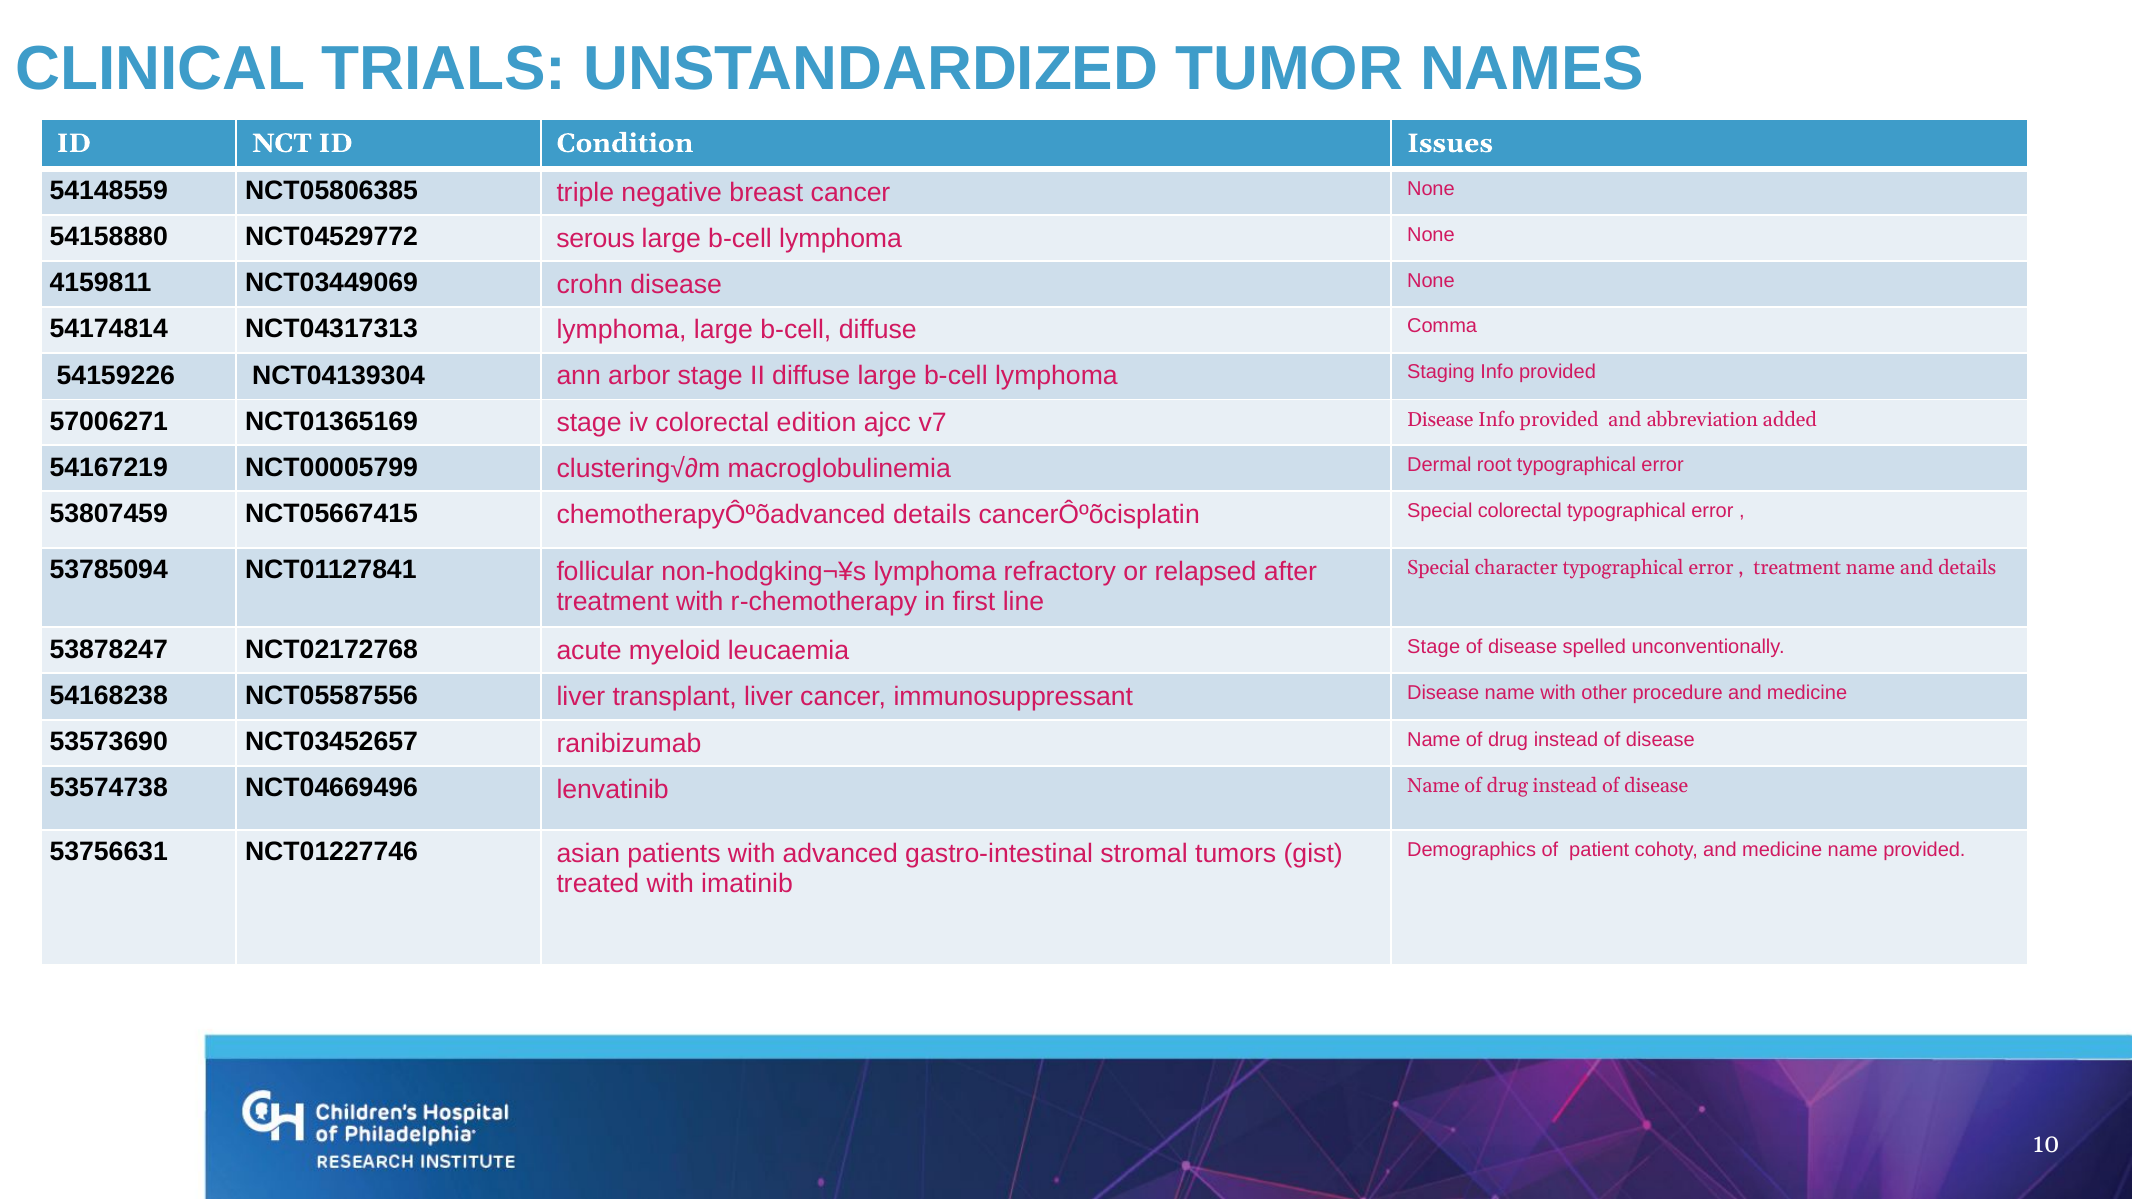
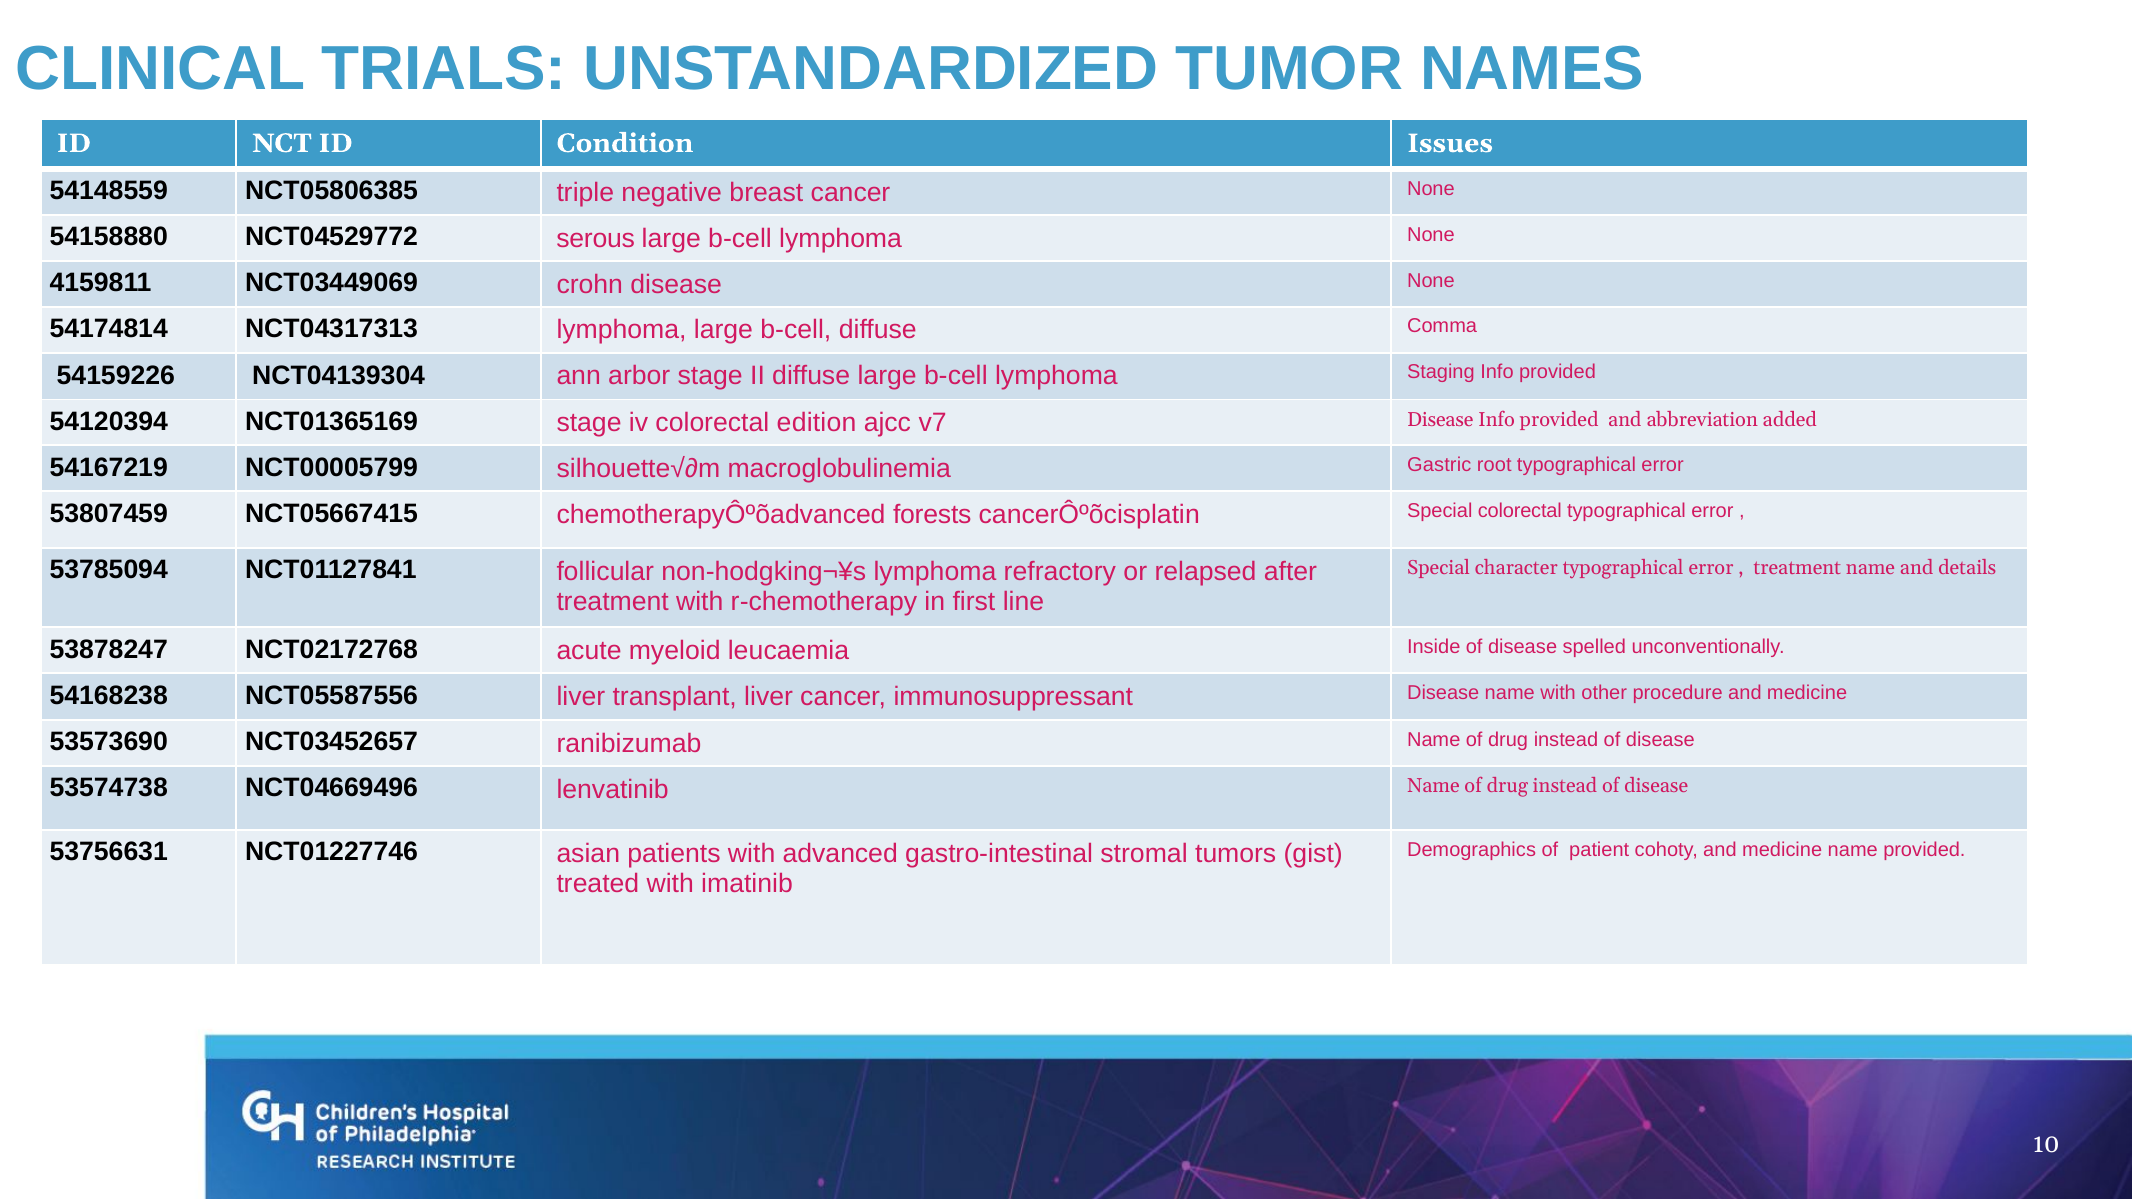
57006271: 57006271 -> 54120394 (109, 422)
clustering√∂m: clustering√∂m -> silhouette√∂m (638, 469)
Dermal: Dermal -> Gastric (1439, 465)
chemotherapyÔºõadvanced details: details -> forests (932, 515)
leucaemia Stage: Stage -> Inside (1434, 647)
